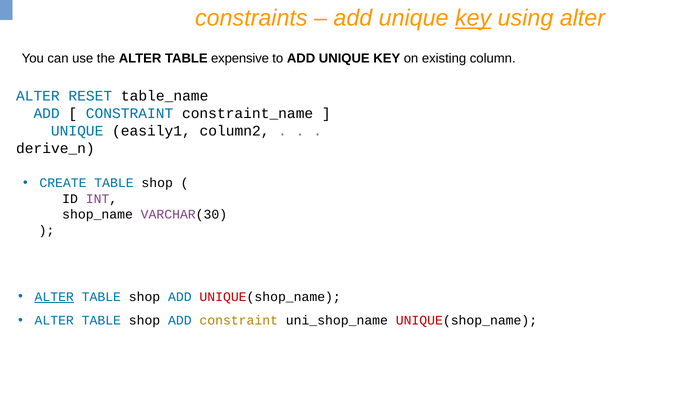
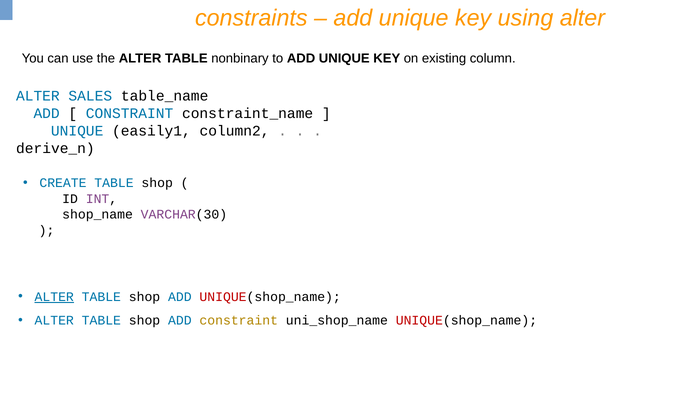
key underline: present -> none (473, 18)
expensive: expensive -> nonbinary (240, 58)
RESET: RESET -> SALES (90, 96)
